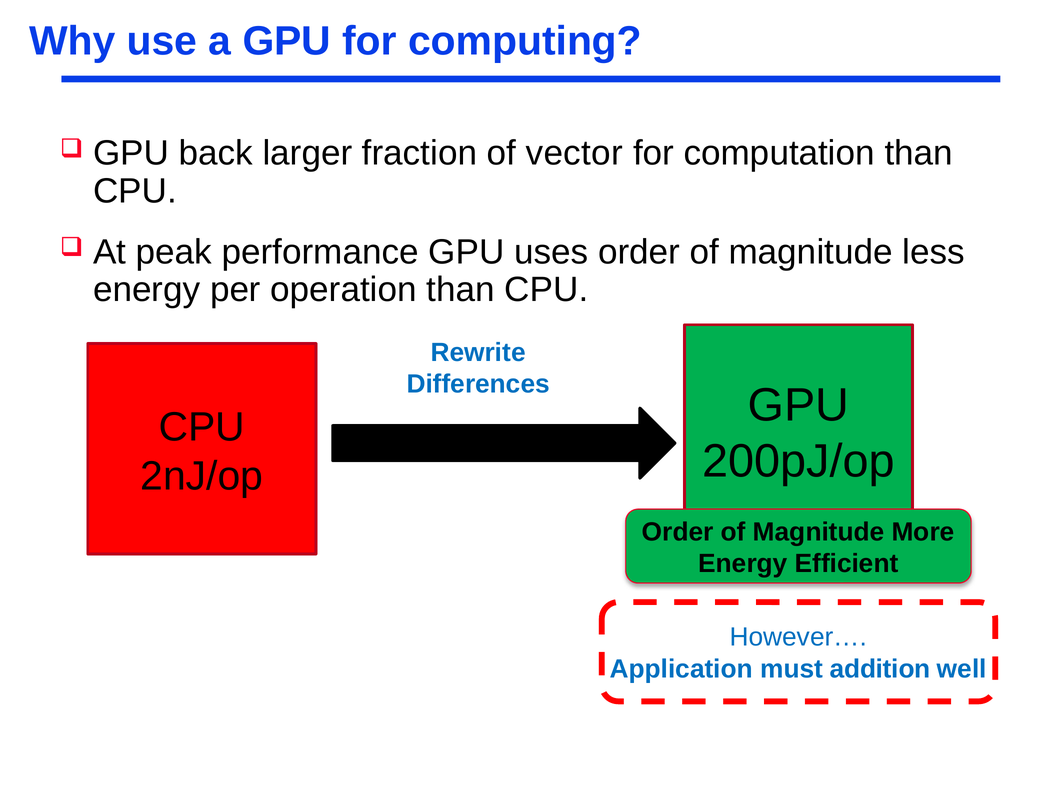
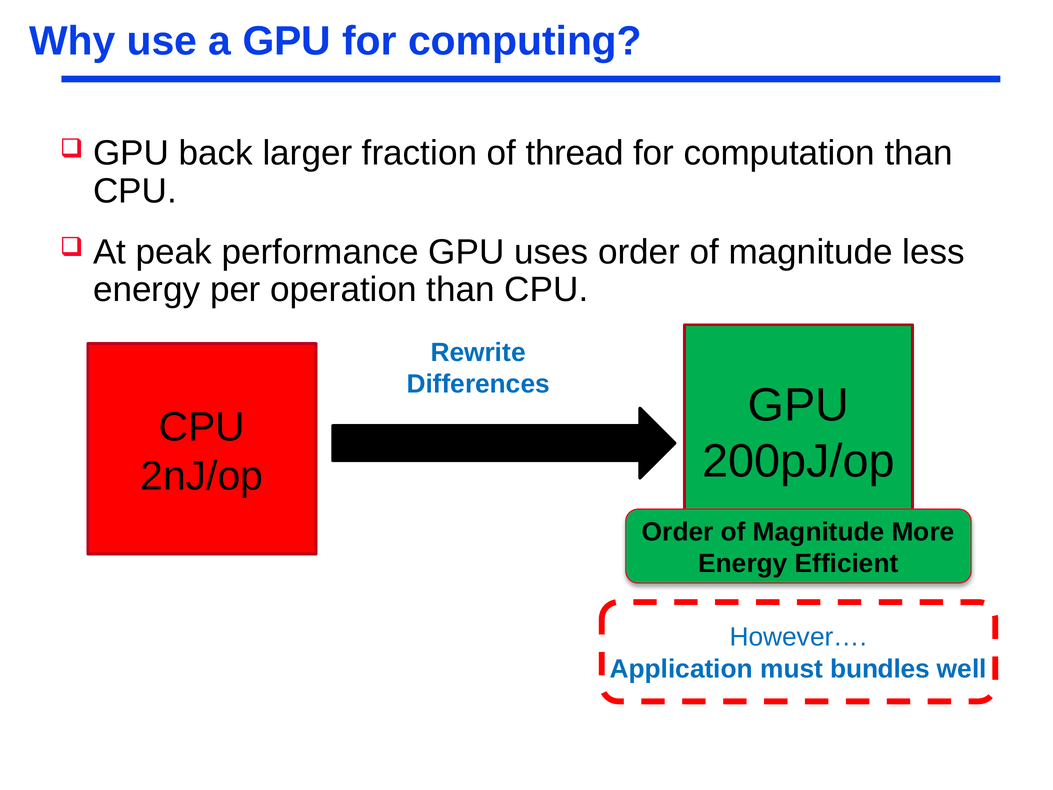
vector: vector -> thread (575, 153)
addition: addition -> bundles (880, 669)
